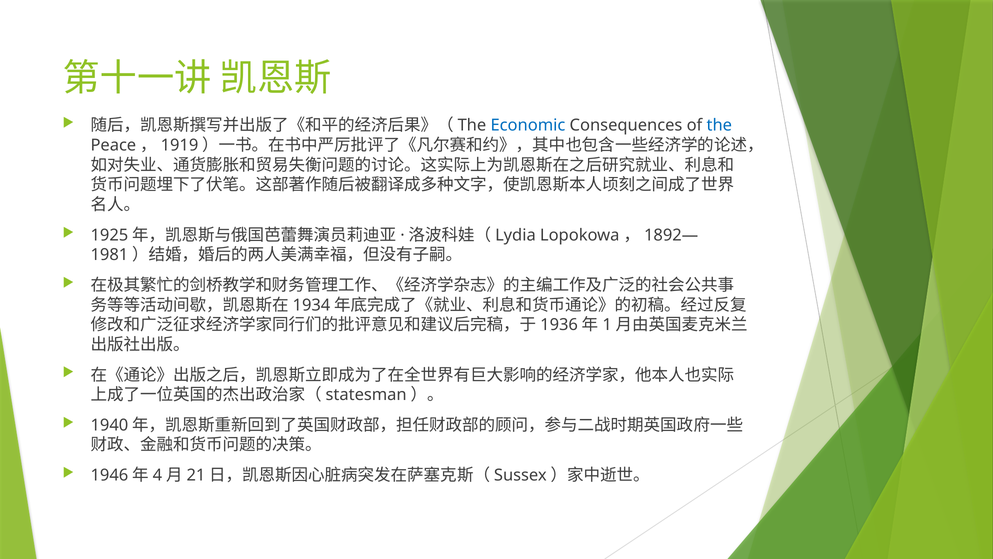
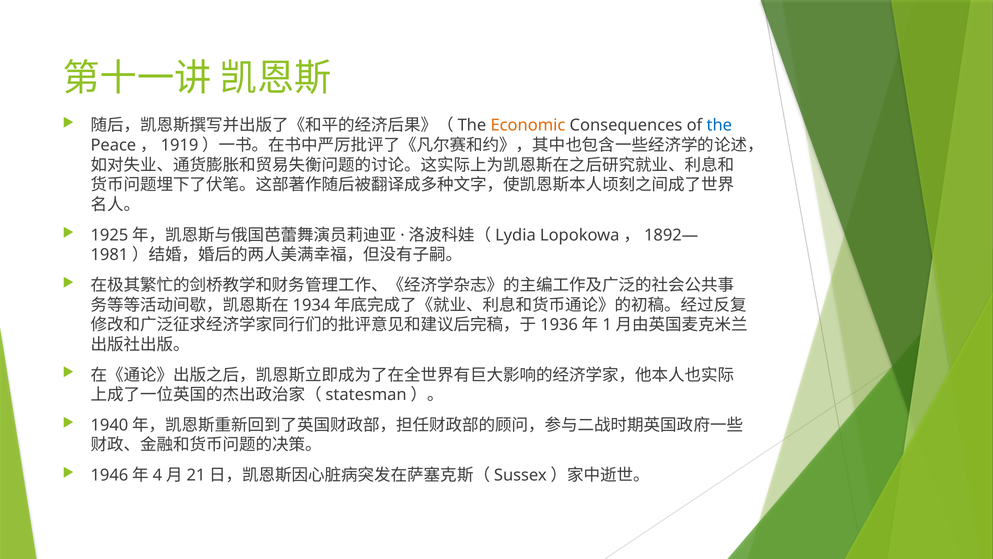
Economic colour: blue -> orange (528, 125)
